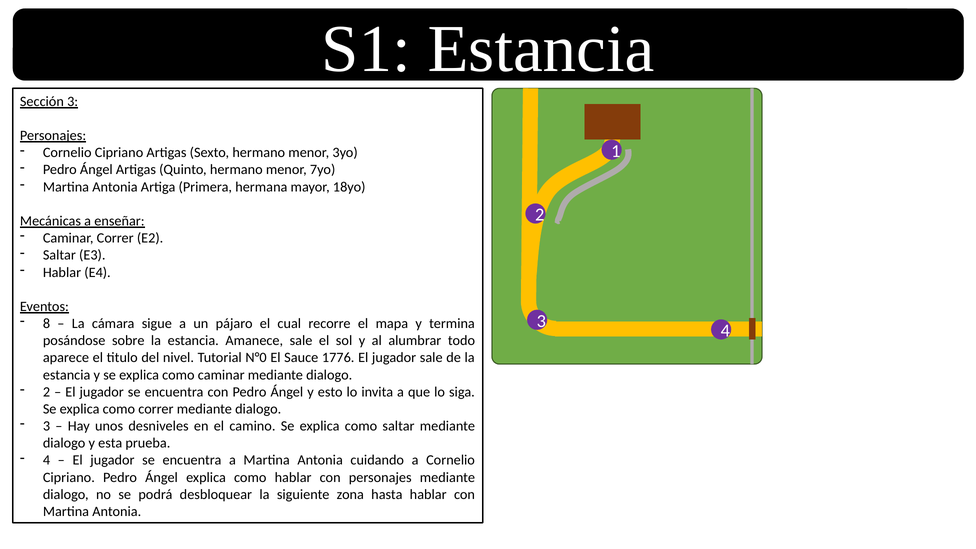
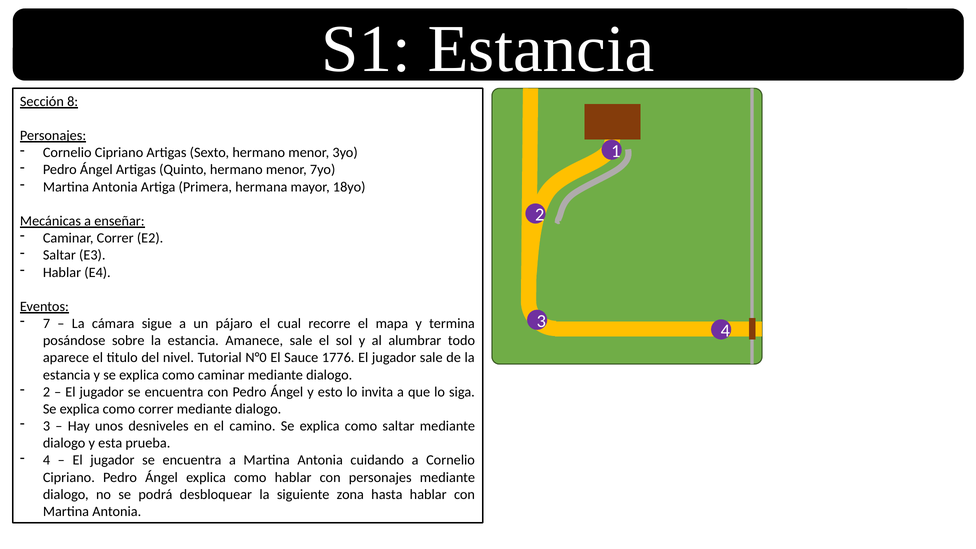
Sección 3: 3 -> 8 (73, 101)
8: 8 -> 7 (46, 324)
